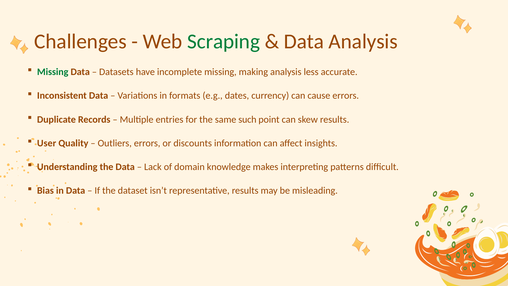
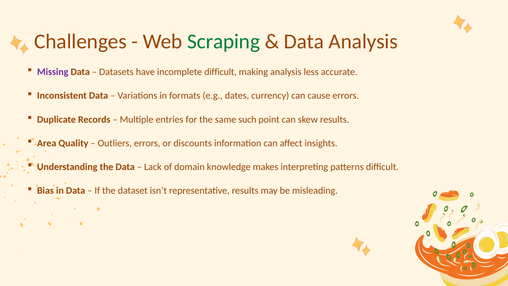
Missing colour: green -> purple (53, 72)
incomplete missing: missing -> difficult (220, 72)
User: User -> Area (47, 143)
